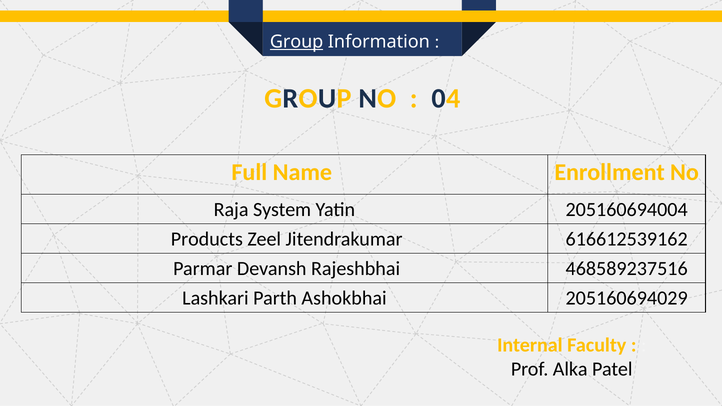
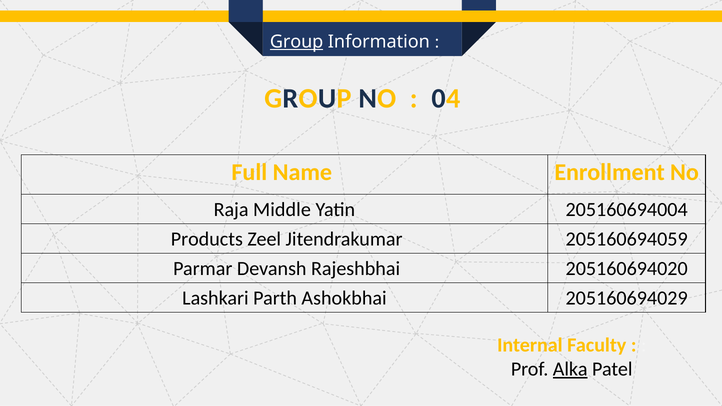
System: System -> Middle (282, 210)
616612539162: 616612539162 -> 205160694059 (627, 239)
468589237516: 468589237516 -> 205160694020 (627, 269)
Alka underline: none -> present (570, 369)
